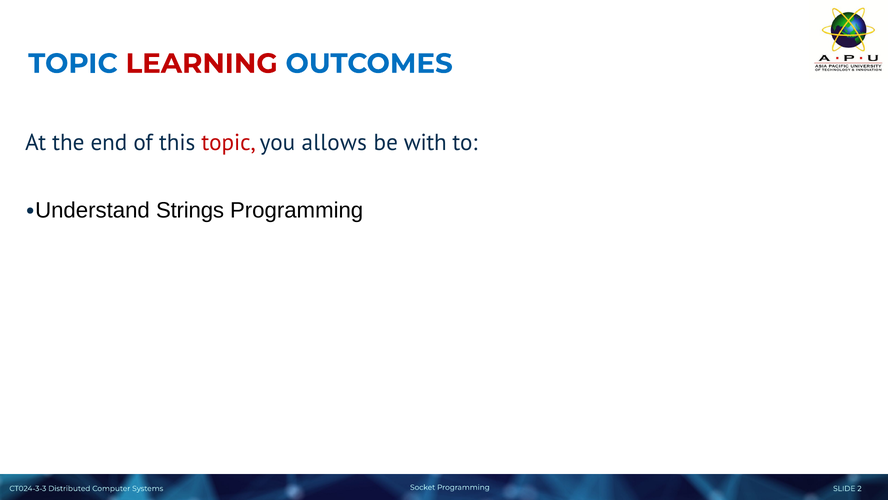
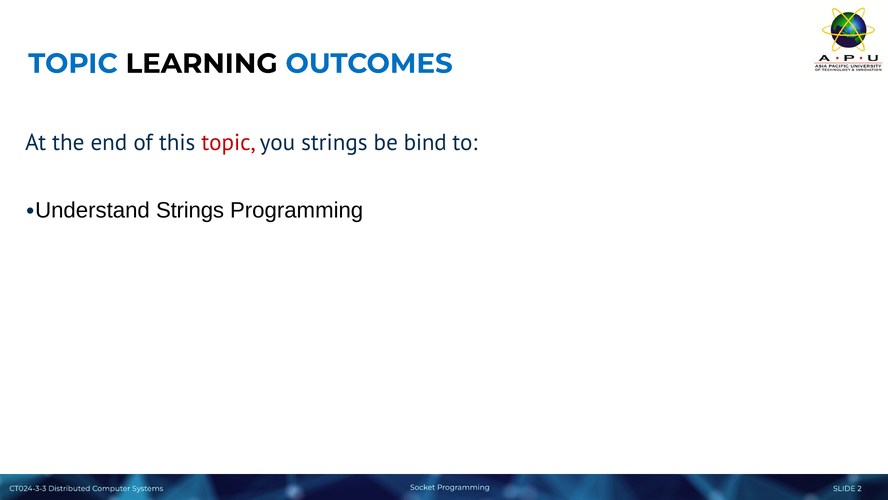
LEARNING colour: red -> black (202, 64)
you allows: allows -> strings (334, 142)
with: with -> bind (425, 142)
